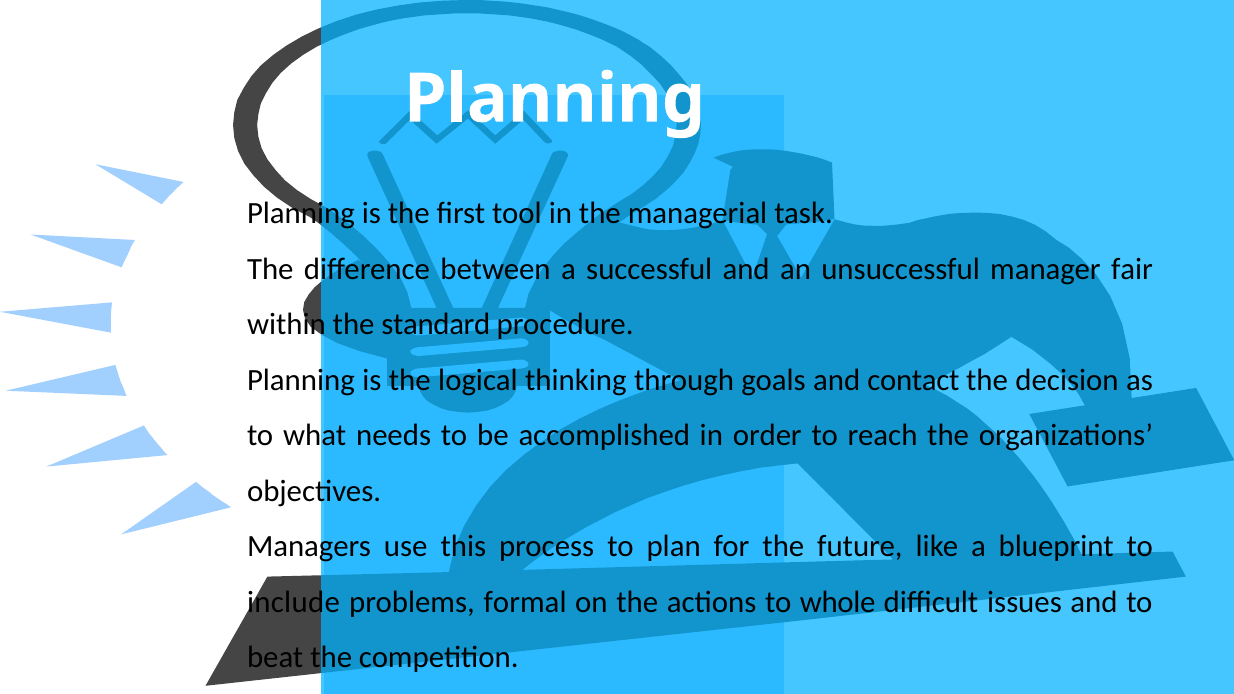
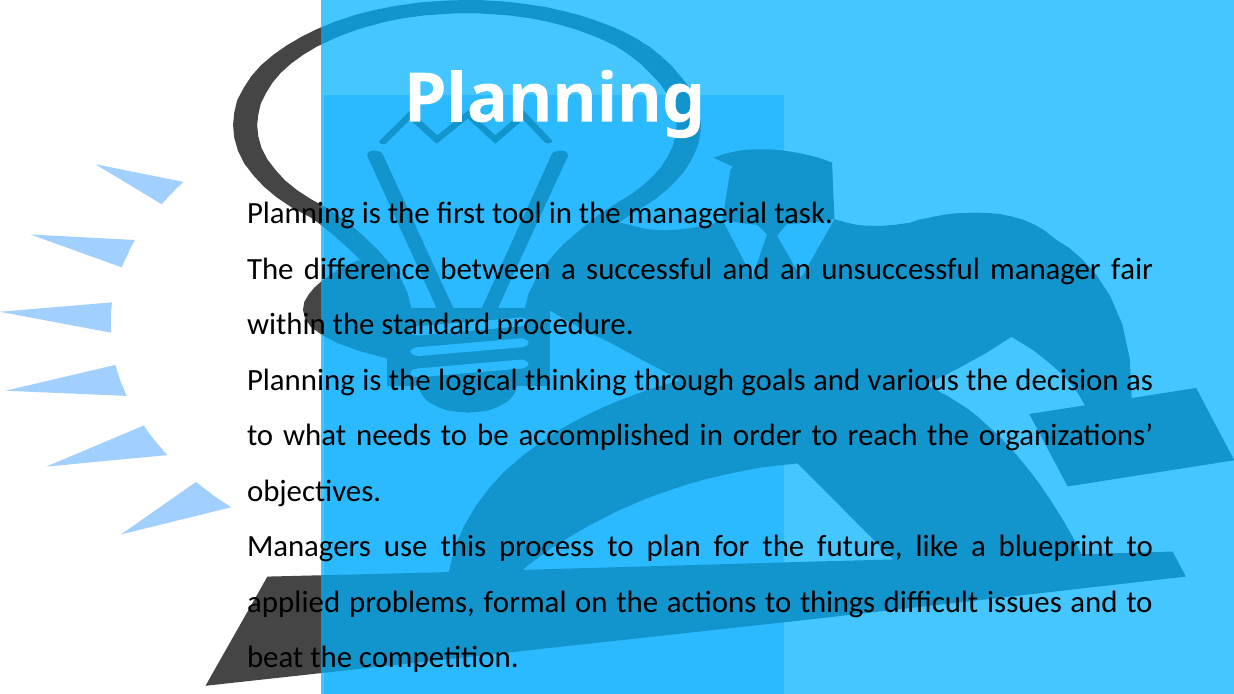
contact: contact -> various (913, 380)
include: include -> applied (294, 602)
whole: whole -> things (838, 602)
